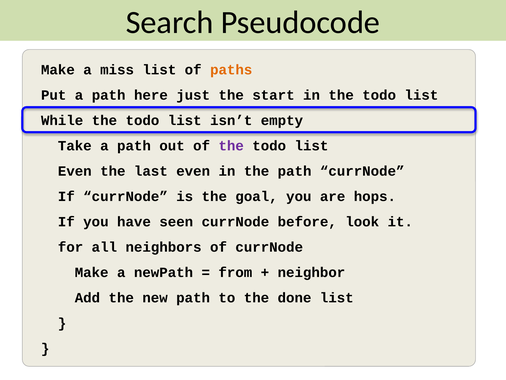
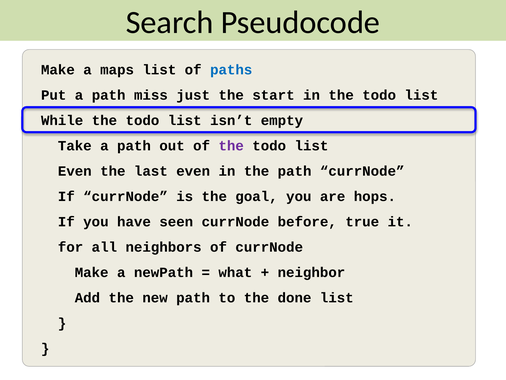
miss: miss -> maps (117, 70)
paths colour: orange -> blue (231, 70)
here: here -> miss (151, 95)
look: look -> true (362, 222)
from: from -> what (235, 272)
